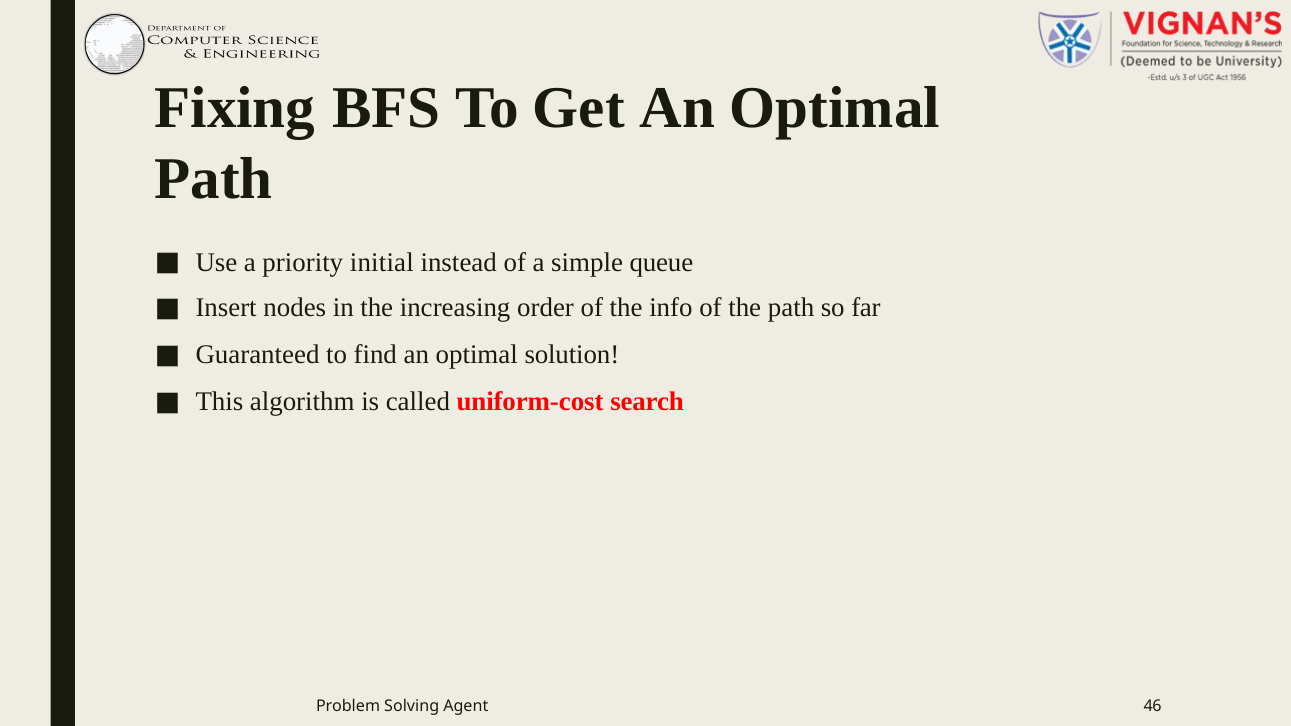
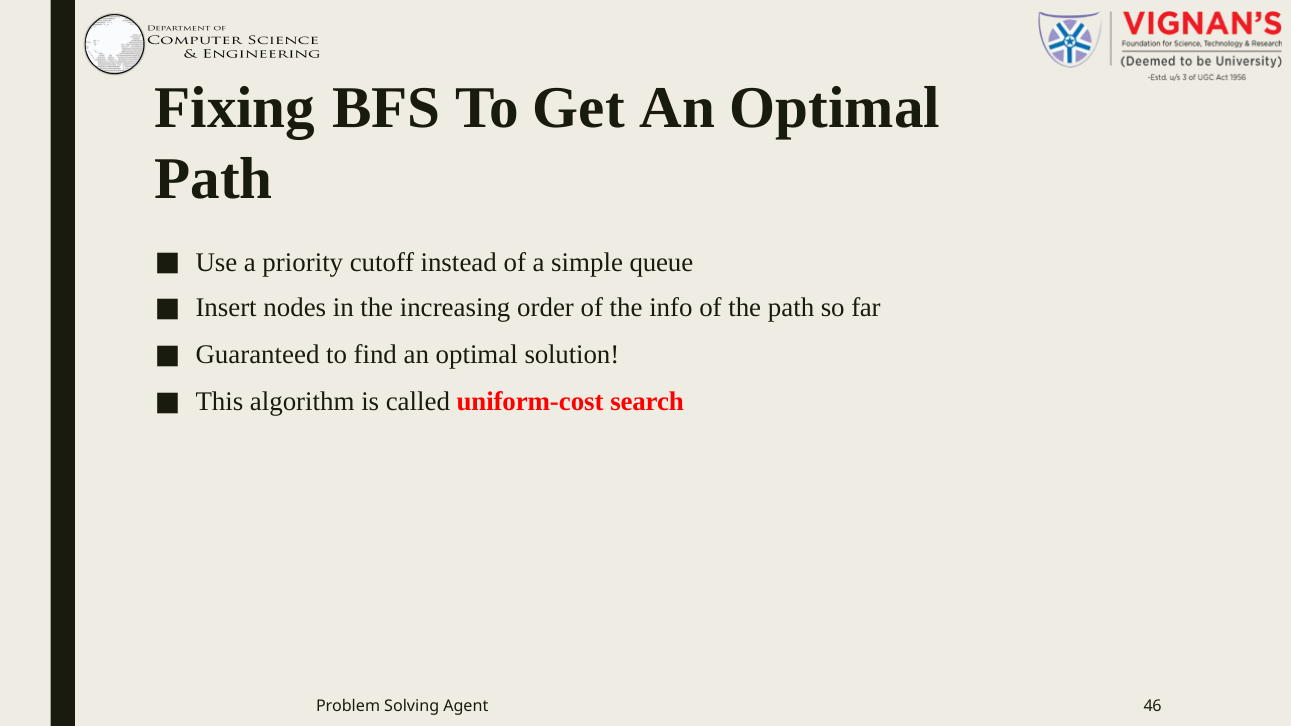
initial: initial -> cutoff (382, 262)
